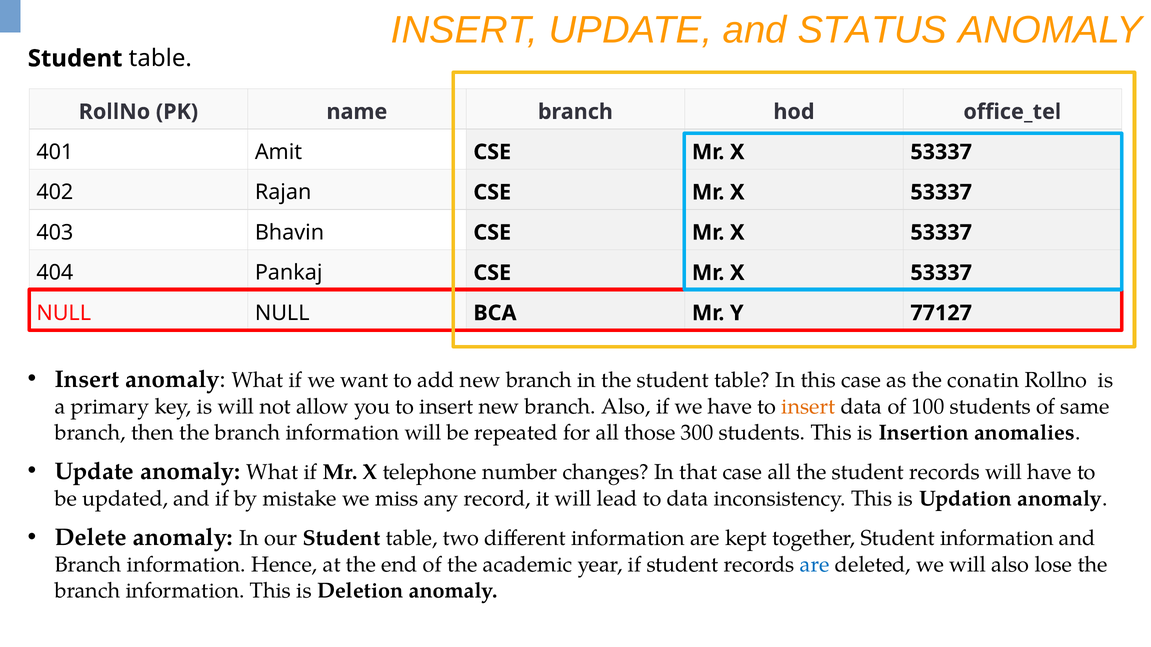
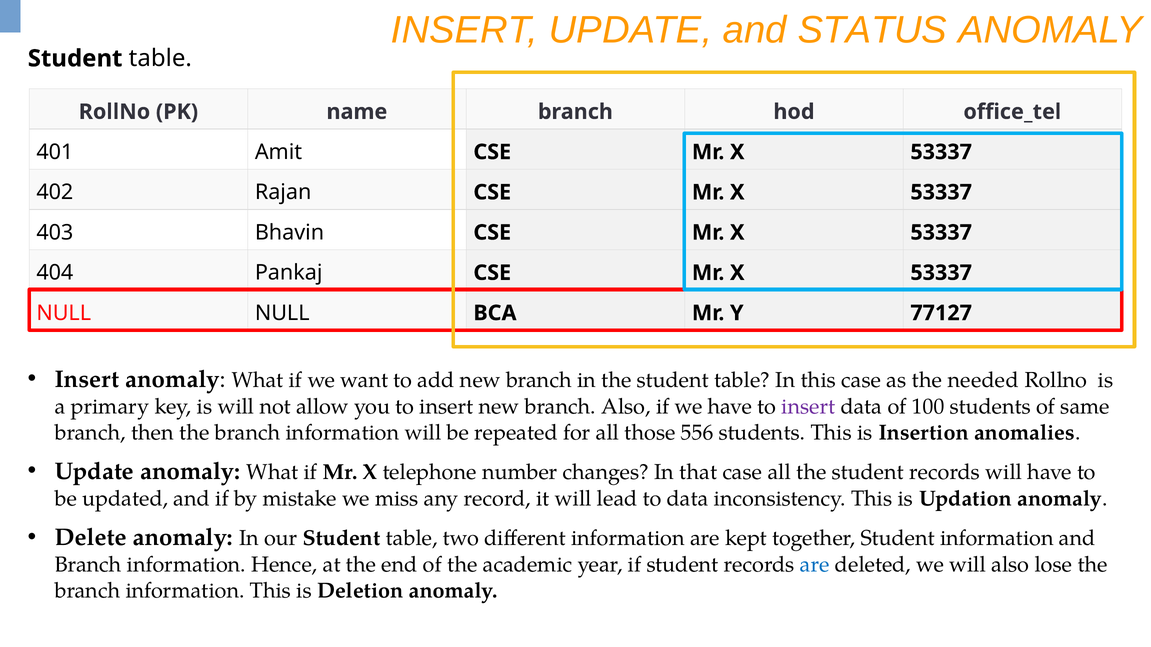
conatin: conatin -> needed (983, 380)
insert colour: orange -> purple (808, 407)
300: 300 -> 556 (697, 433)
